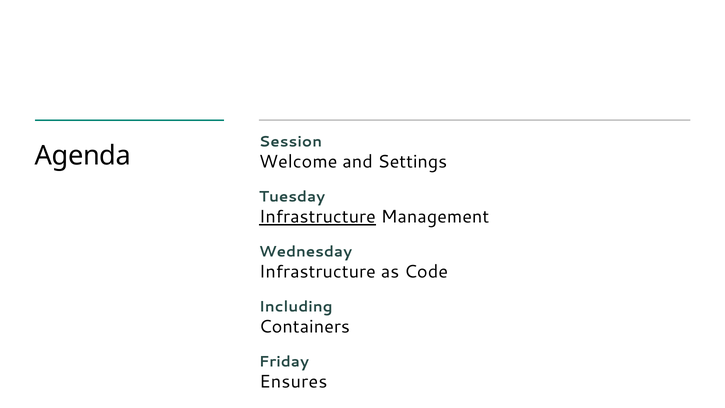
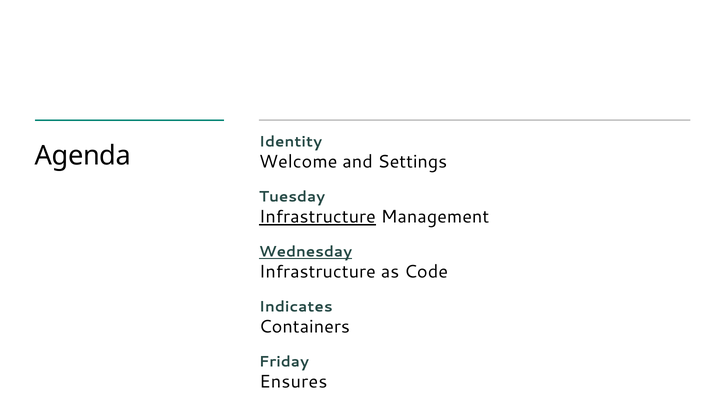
Session: Session -> Identity (290, 142)
Wednesday underline: none -> present (306, 252)
Including: Including -> Indicates (296, 307)
